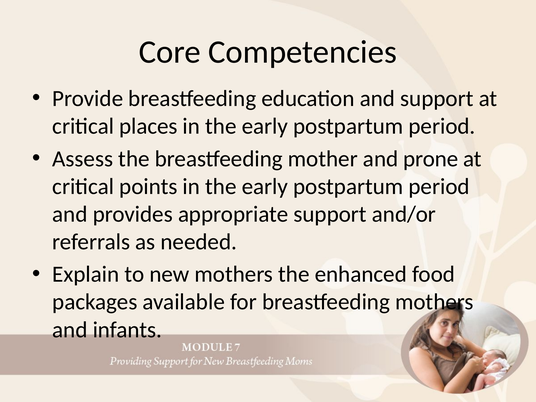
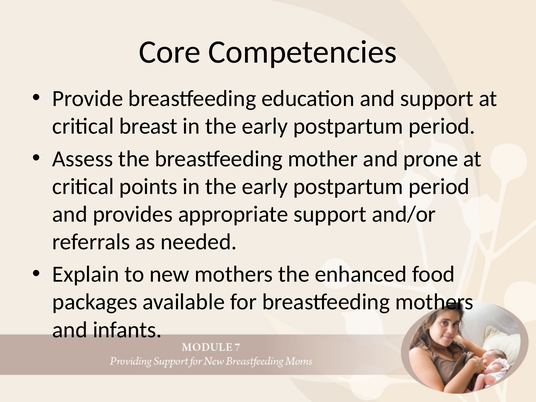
places: places -> breast (148, 126)
